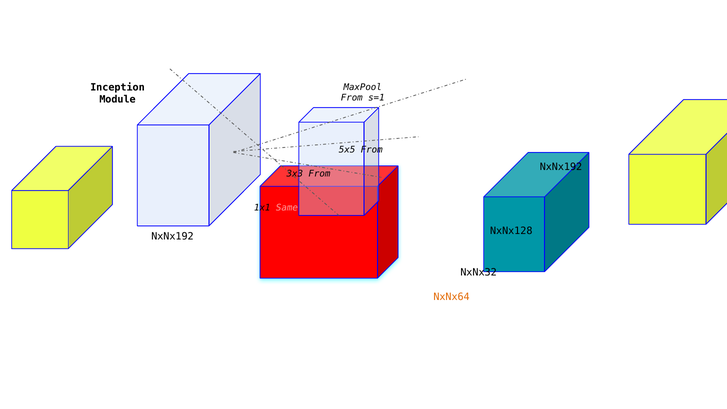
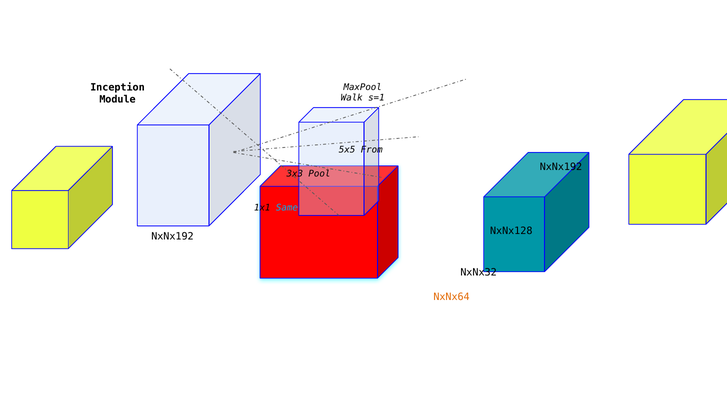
From: From -> Walk (352, 98)
3x3 From: From -> Pool (319, 174)
Same colour: pink -> light blue (287, 208)
